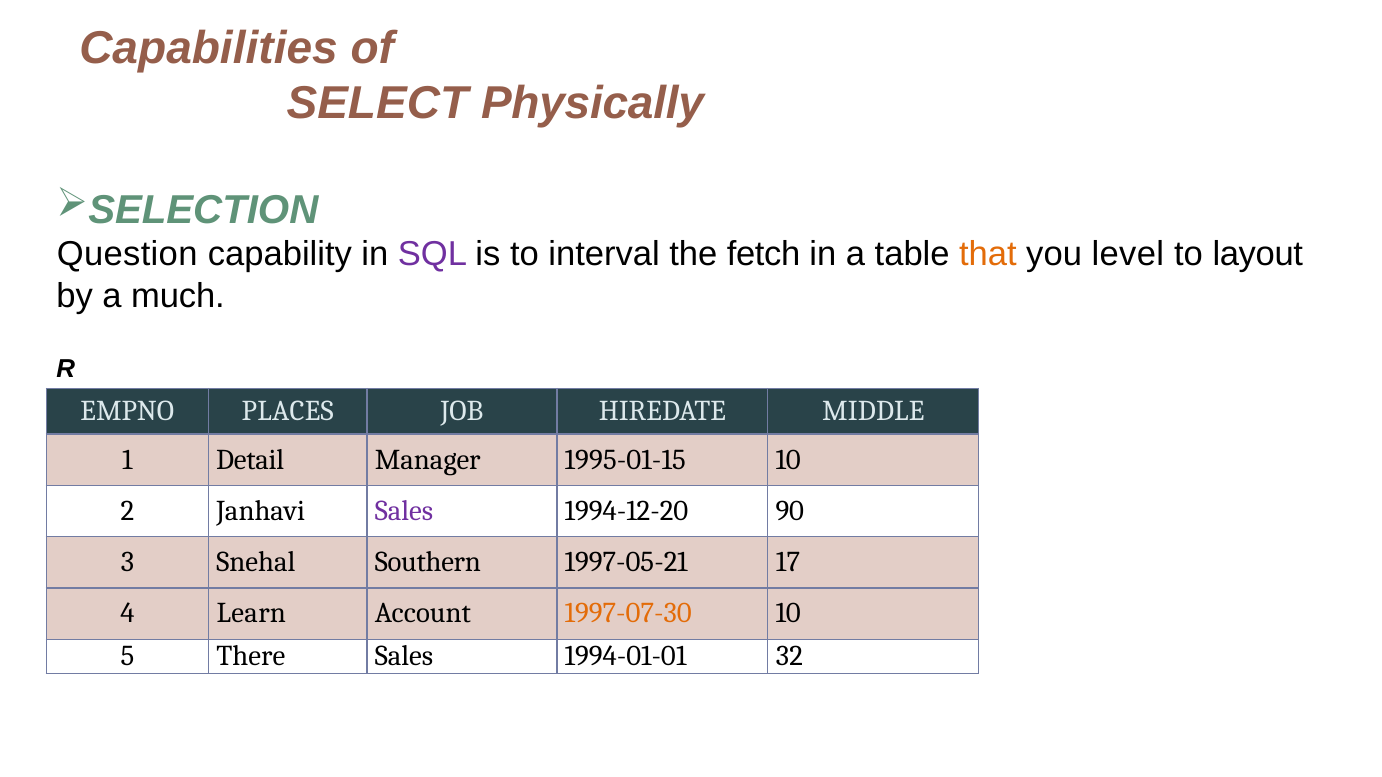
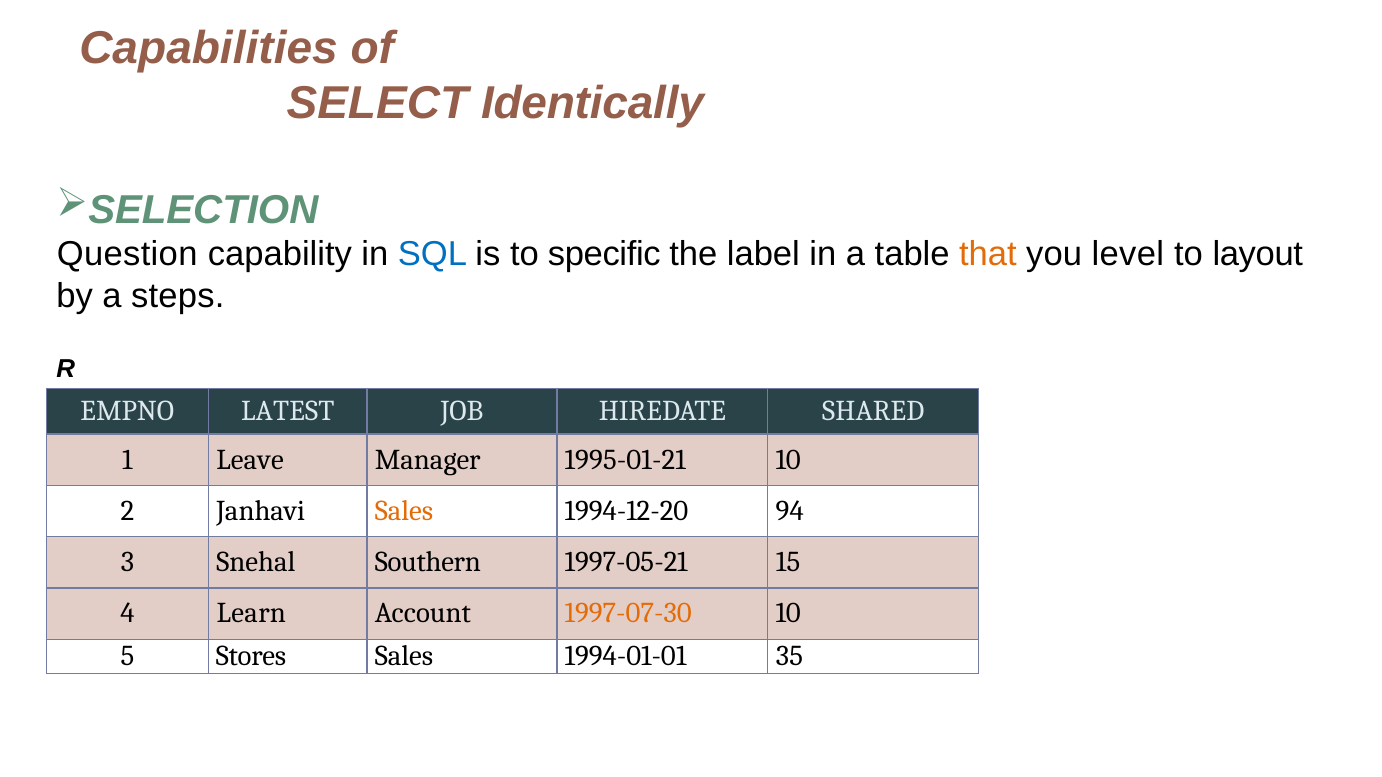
Physically: Physically -> Identically (592, 104)
SQL colour: purple -> blue (432, 255)
interval: interval -> specific (604, 255)
fetch: fetch -> label (763, 255)
much: much -> steps (178, 296)
PLACES: PLACES -> LATEST (288, 411)
MIDDLE: MIDDLE -> SHARED (873, 411)
Detail: Detail -> Leave (250, 460)
1995-01-15: 1995-01-15 -> 1995-01-21 (625, 460)
Sales colour: purple -> orange (404, 511)
90: 90 -> 94 (790, 511)
17: 17 -> 15 (788, 562)
There: There -> Stores (251, 656)
32: 32 -> 35 (789, 656)
